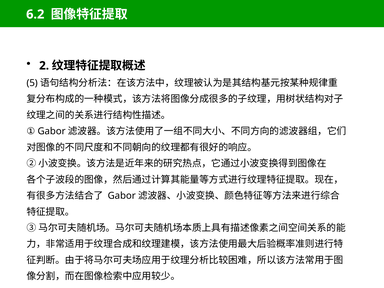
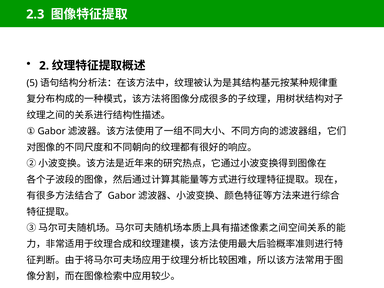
6.2: 6.2 -> 2.3 (35, 14)
